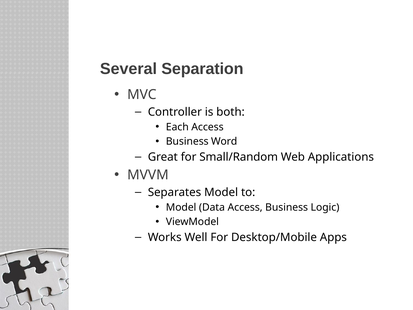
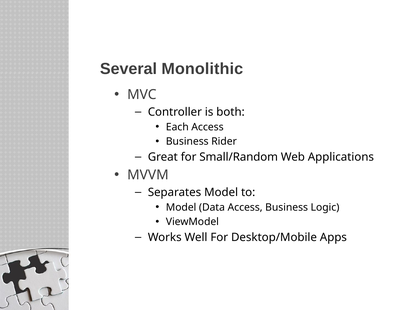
Separation: Separation -> Monolithic (202, 69)
Word: Word -> Rider (224, 141)
